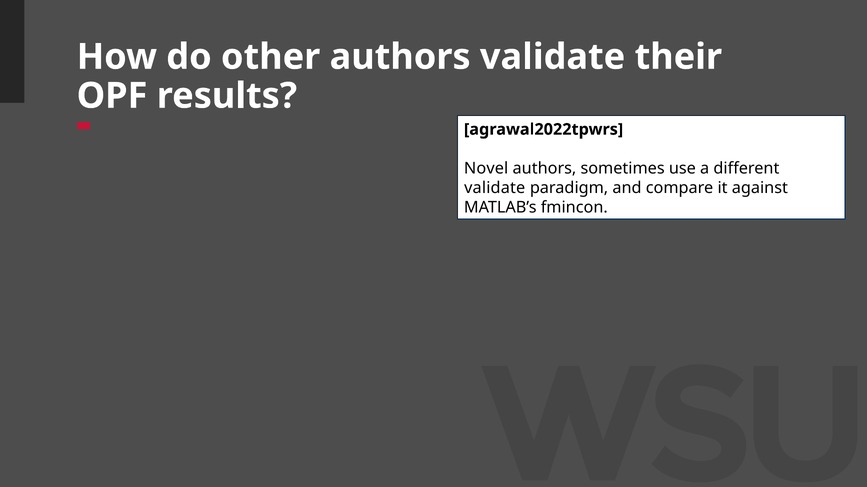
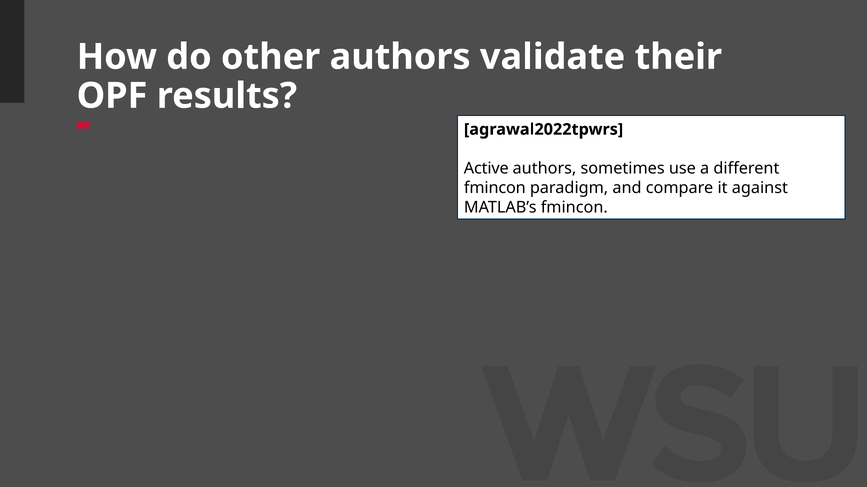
Novel: Novel -> Active (486, 169)
validate: validate -> fmincon (495, 188)
